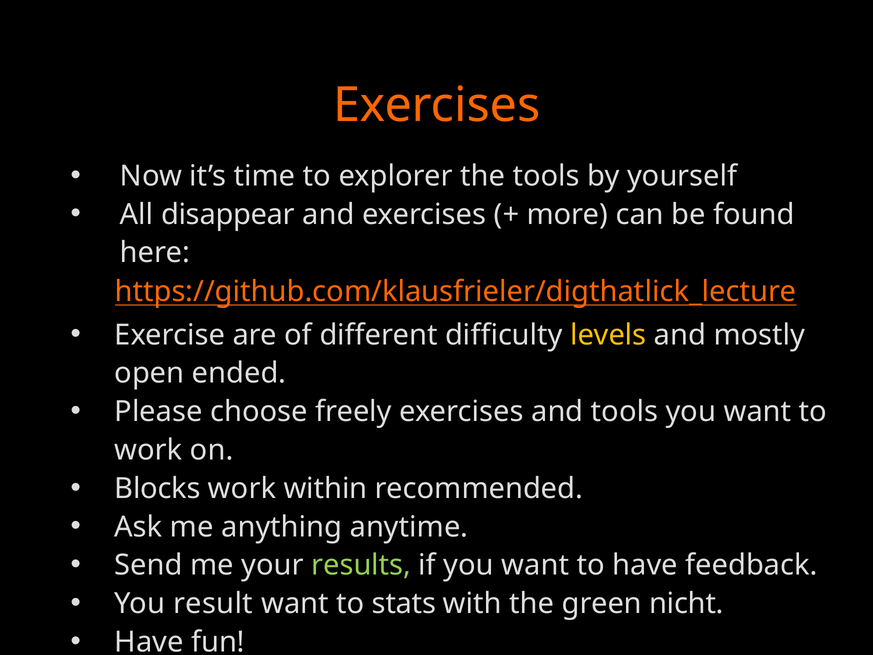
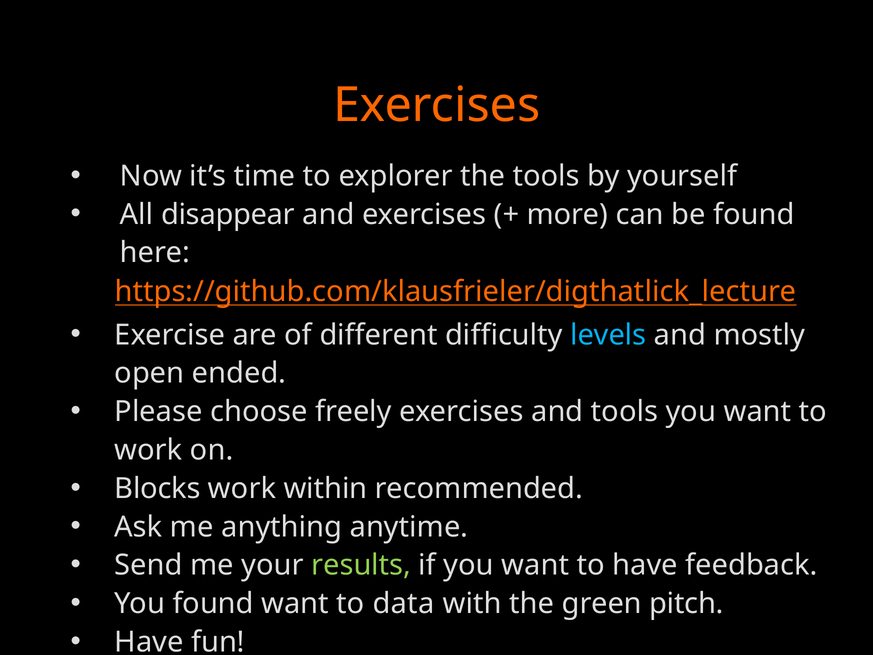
levels colour: yellow -> light blue (608, 335)
You result: result -> found (213, 604)
stats: stats -> data (404, 604)
nicht: nicht -> pitch (686, 604)
